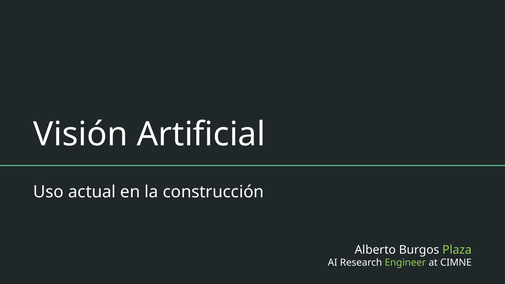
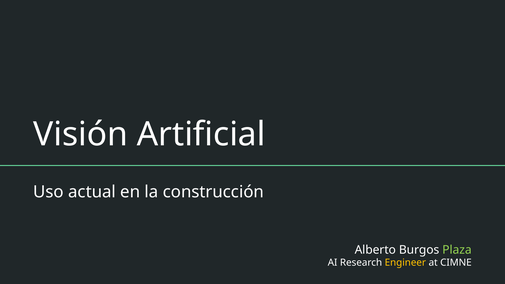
Engineer colour: light green -> yellow (405, 263)
